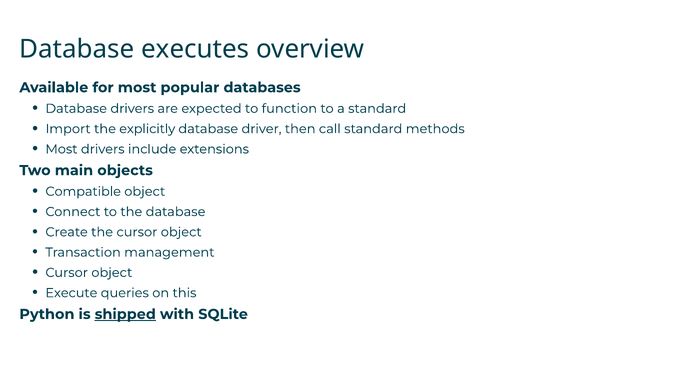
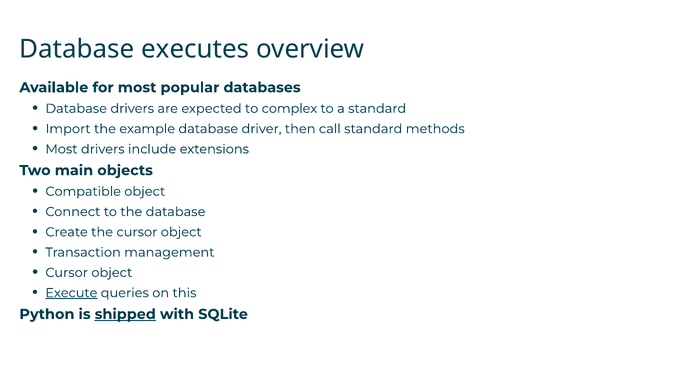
function: function -> complex (289, 109)
explicitly: explicitly -> example (147, 129)
Execute underline: none -> present (71, 293)
